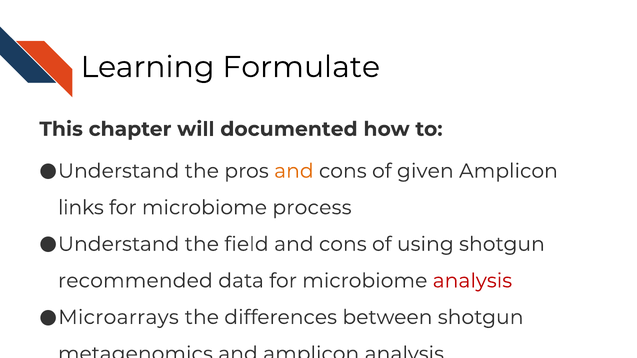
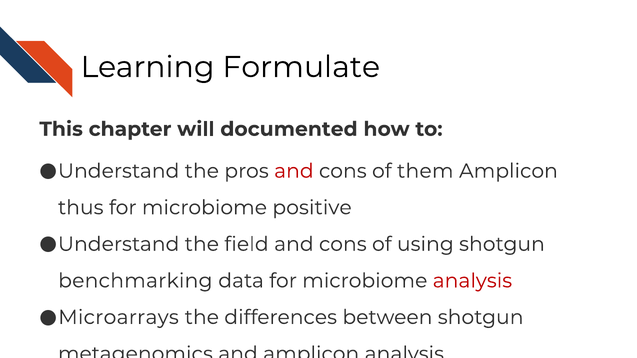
and colour: orange -> red (294, 171)
given: given -> them (425, 171)
links: links -> thus (81, 208)
process: process -> positive (312, 208)
recommended: recommended -> benchmarking (135, 281)
